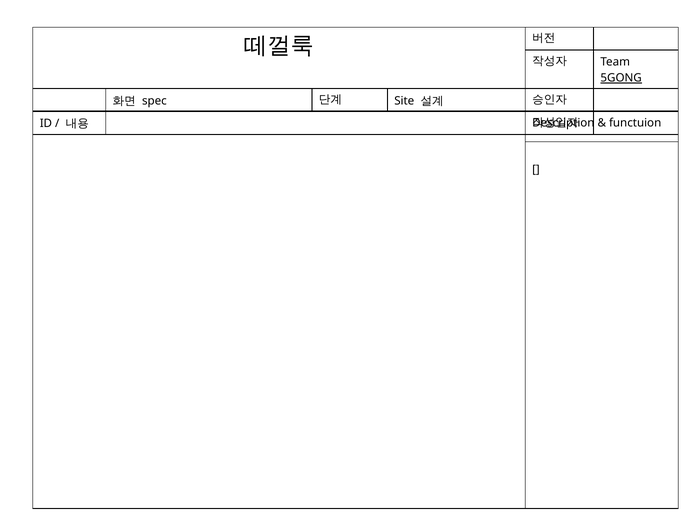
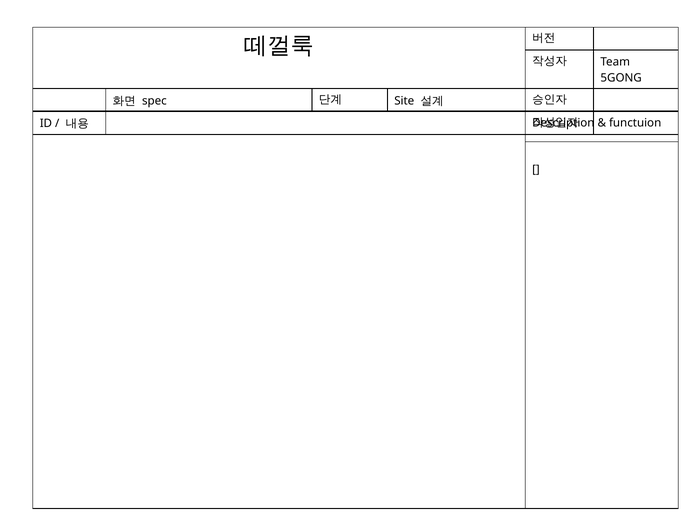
5GONG underline: present -> none (621, 78)
